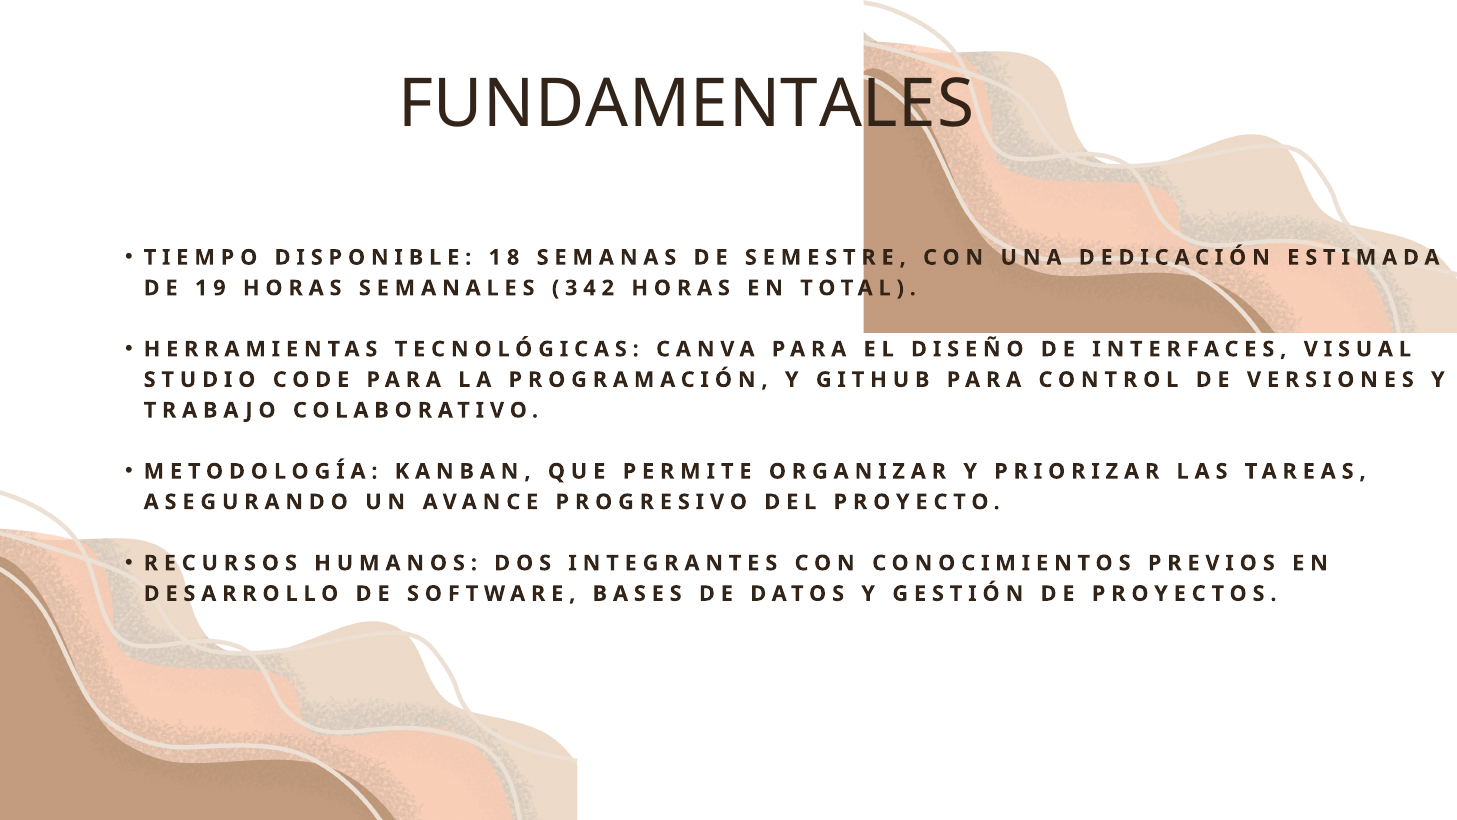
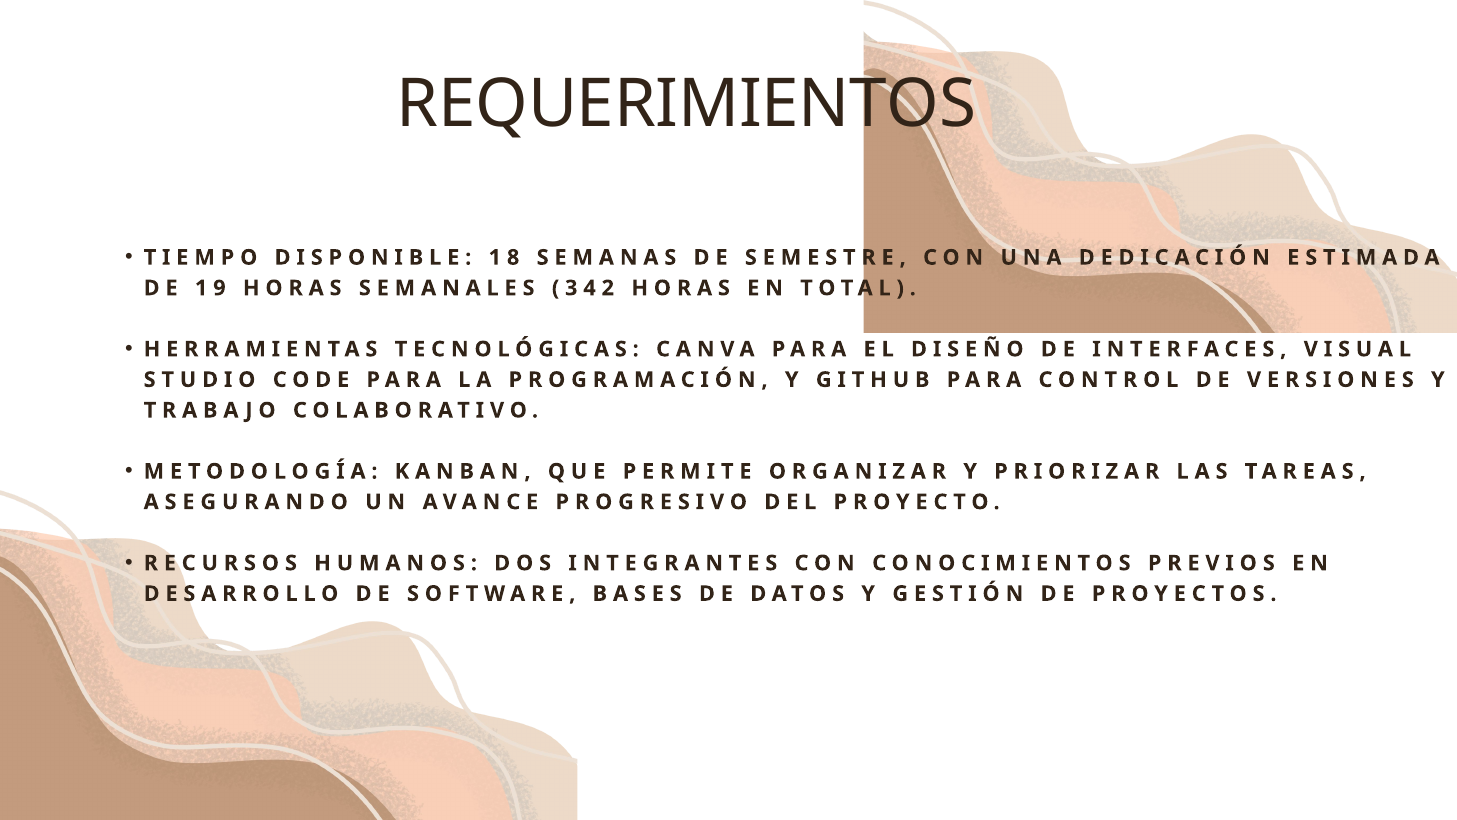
FUNDAMENTALES: FUNDAMENTALES -> REQUERIMIENTOS (687, 104)
